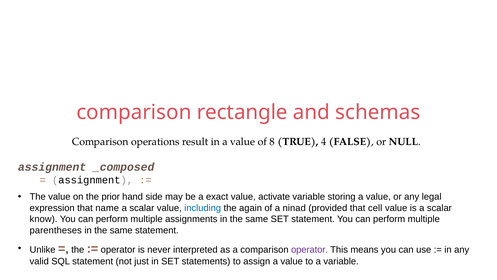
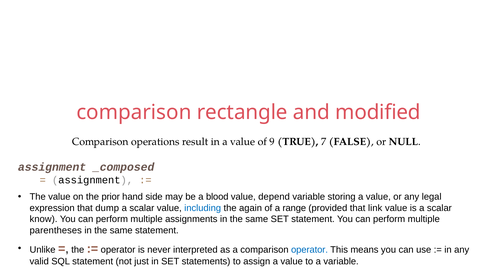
schemas: schemas -> modified (378, 112)
8: 8 -> 9 (272, 141)
4: 4 -> 7 (324, 141)
exact: exact -> blood (217, 197)
activate: activate -> depend (274, 197)
name: name -> dump (107, 208)
ninad: ninad -> range (294, 208)
cell: cell -> link (375, 208)
operator colour: purple -> blue (310, 249)
